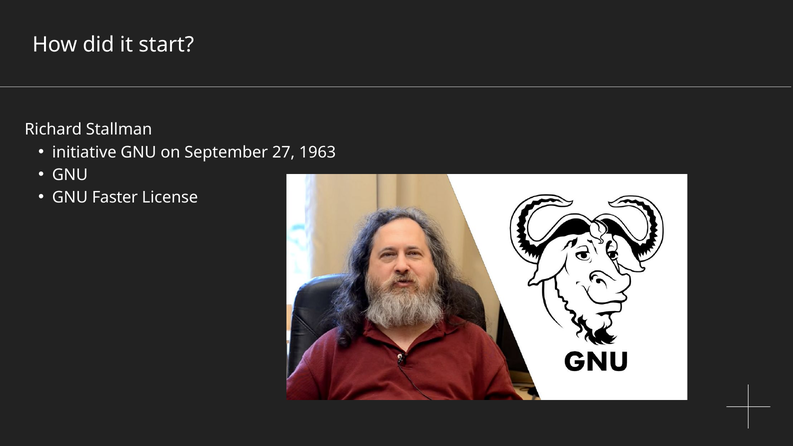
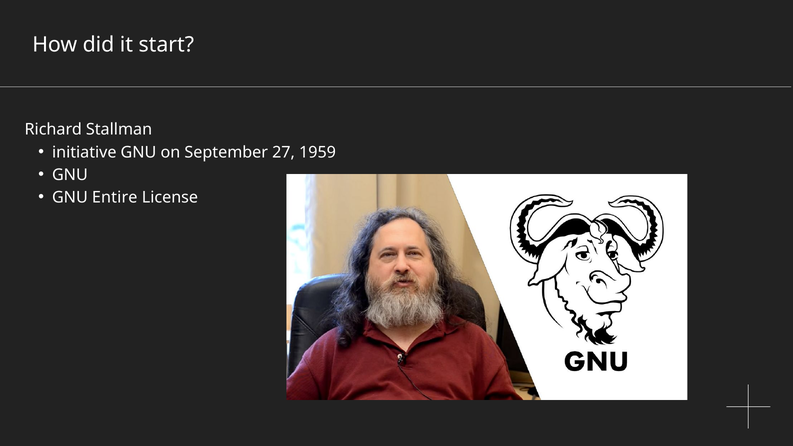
1963: 1963 -> 1959 (318, 152)
Faster: Faster -> Entire (115, 197)
